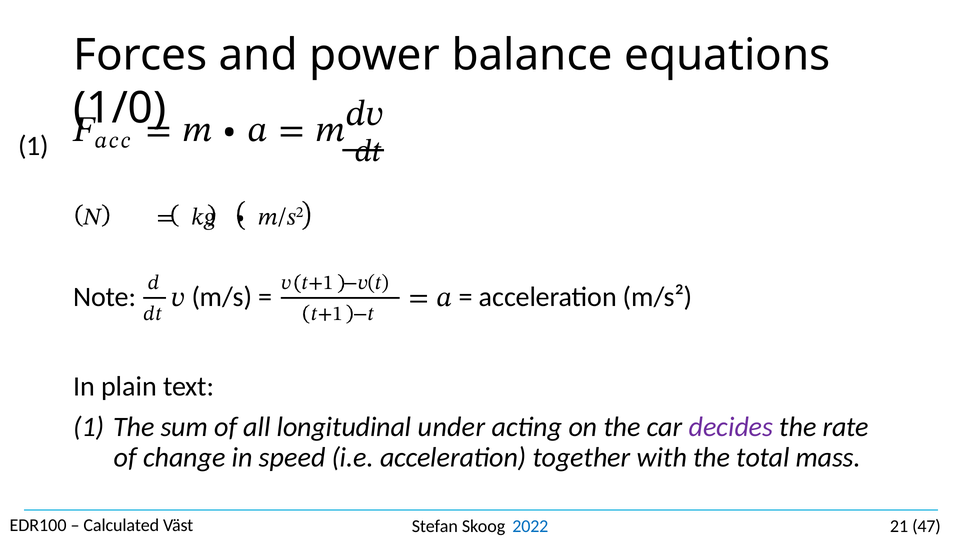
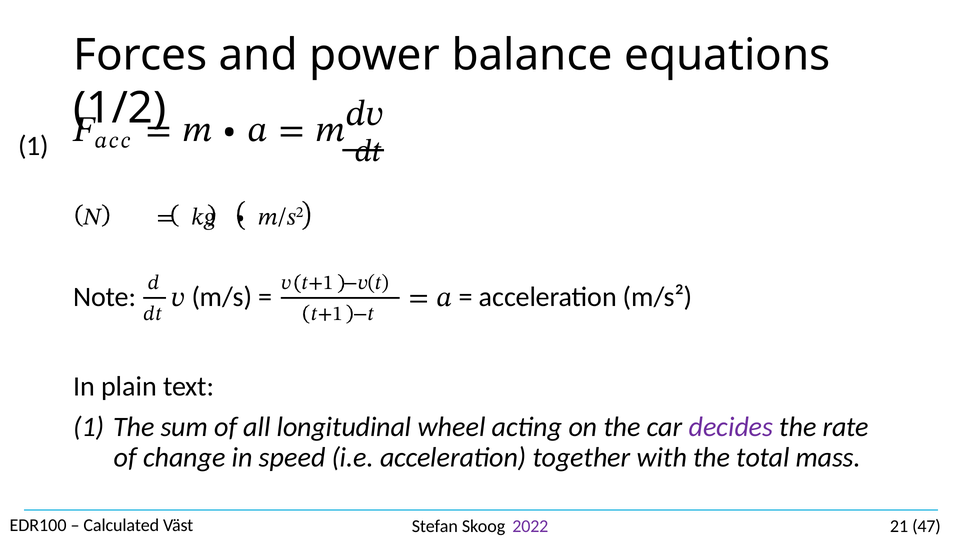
1/0: 1/0 -> 1/2 (120, 108)
under: under -> wheel (452, 427)
2022 colour: blue -> purple (530, 527)
